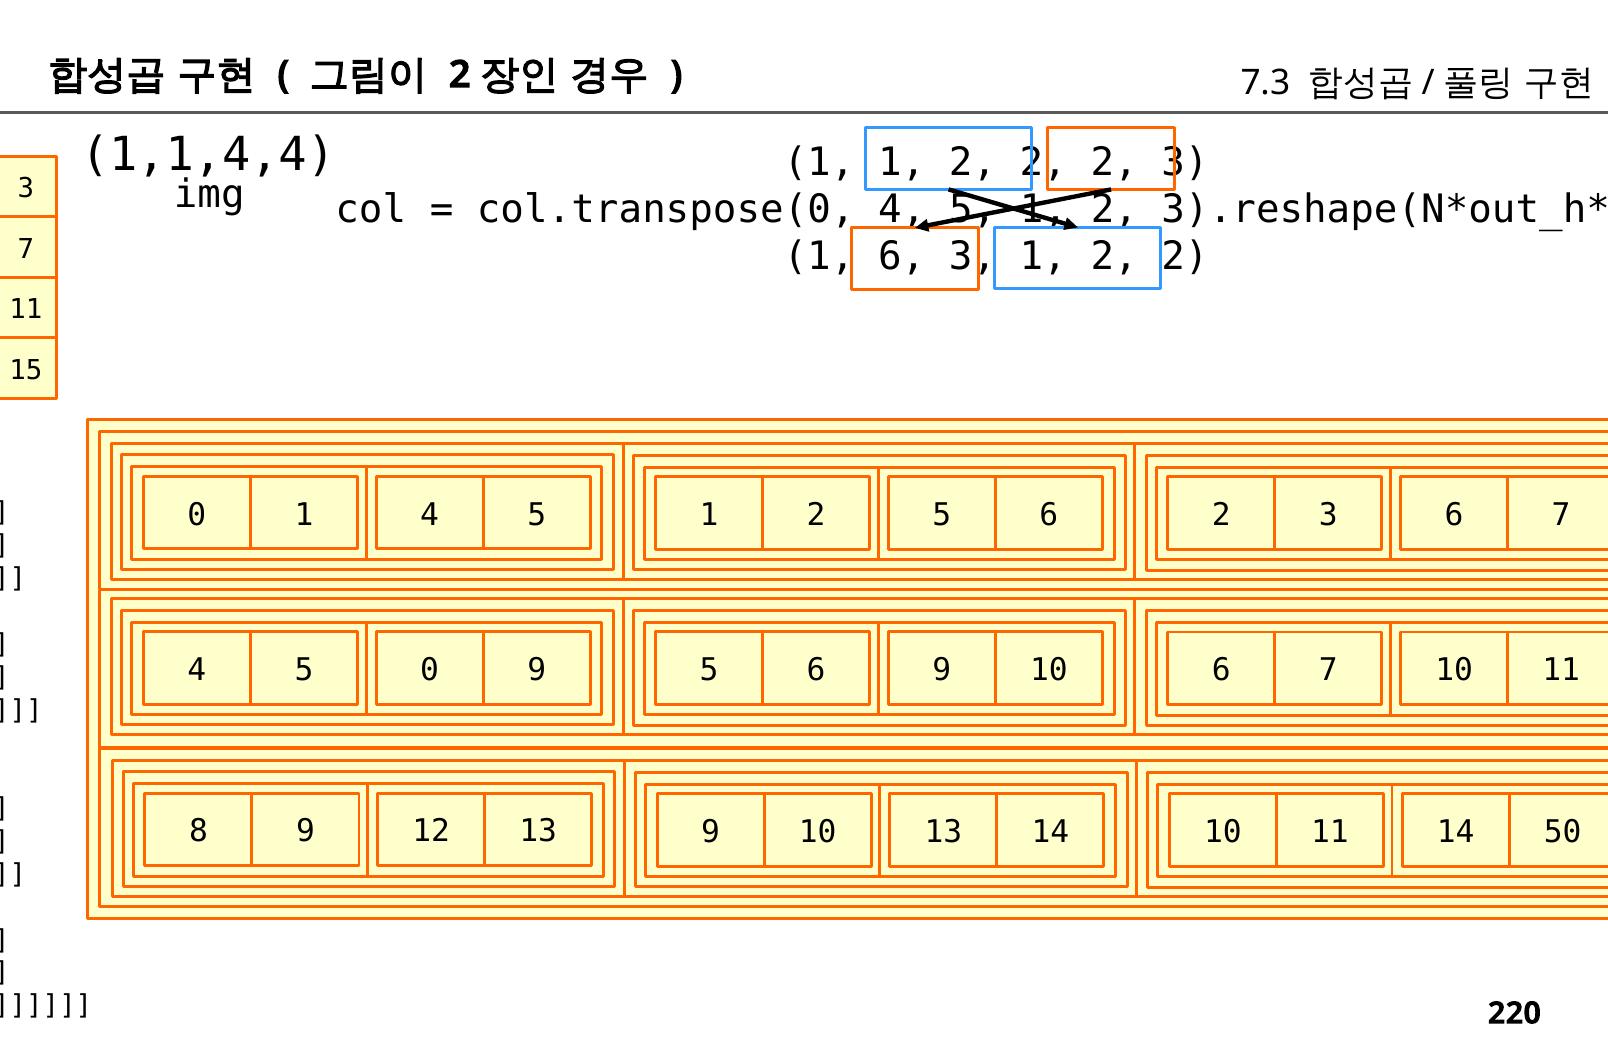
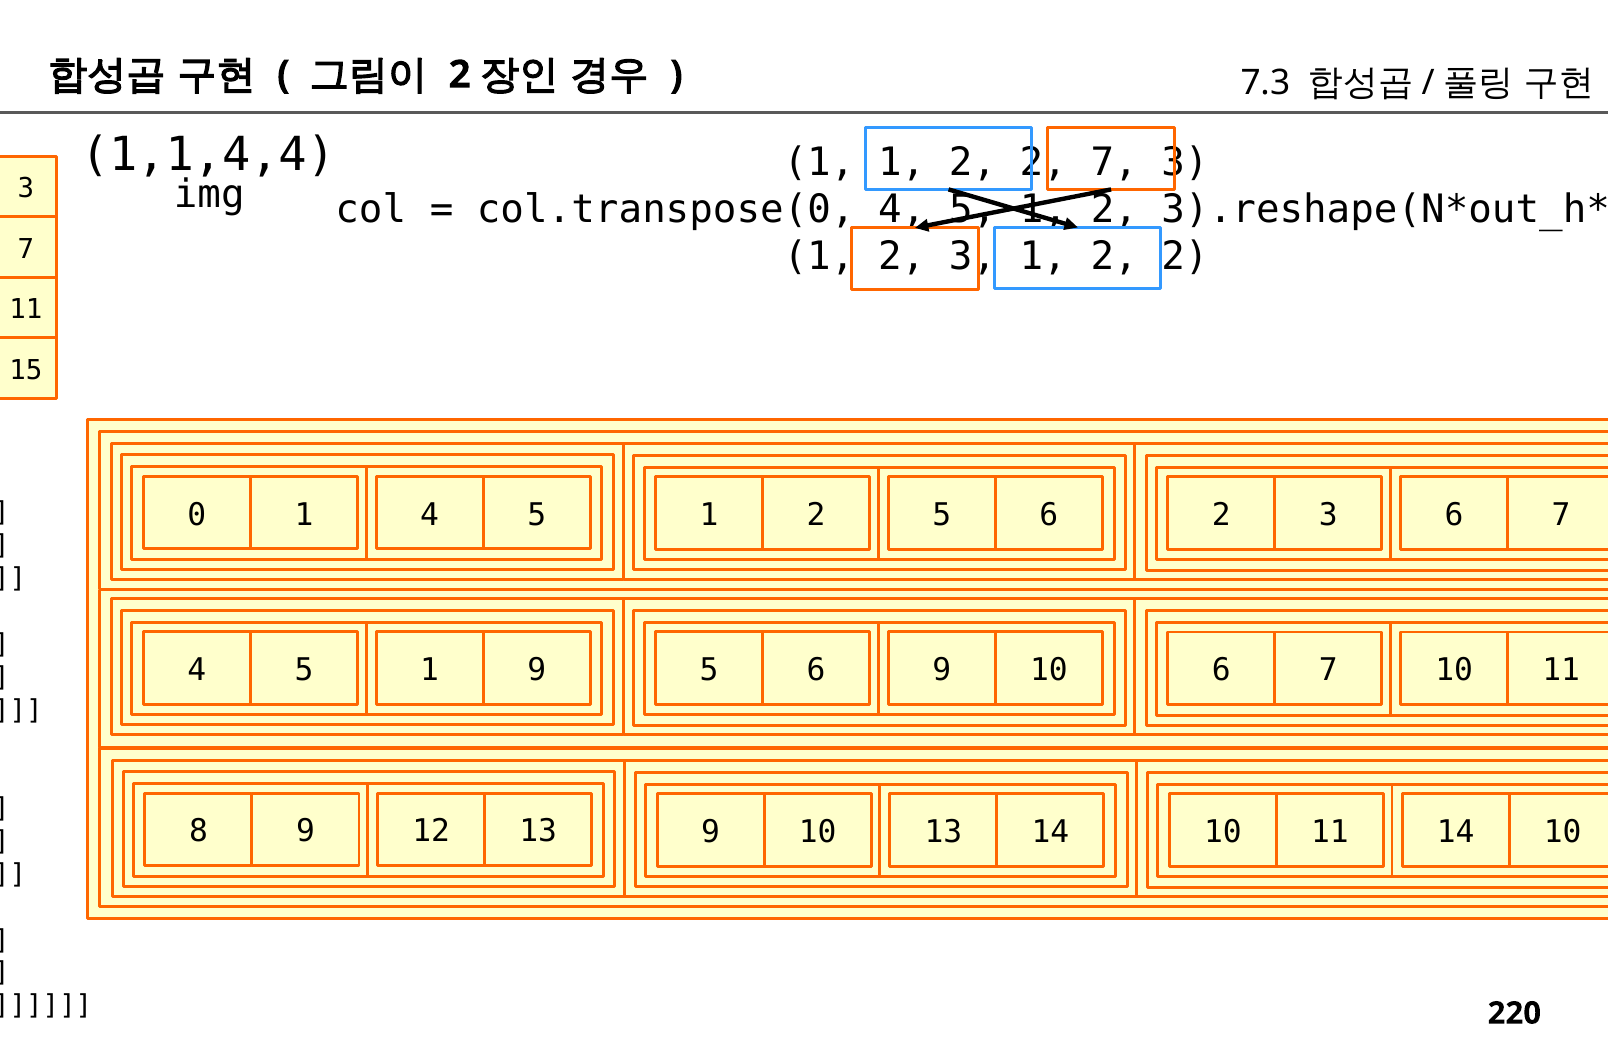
2 2 2: 2 -> 7 (1114, 162)
6: 6 -> 2 (902, 256)
0: 0 -> 1 (430, 670)
11 14 50: 50 -> 10 (1563, 832)
